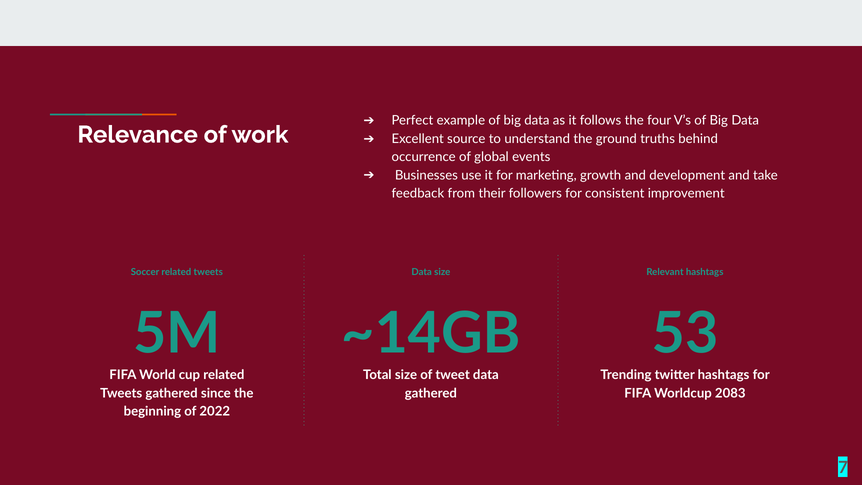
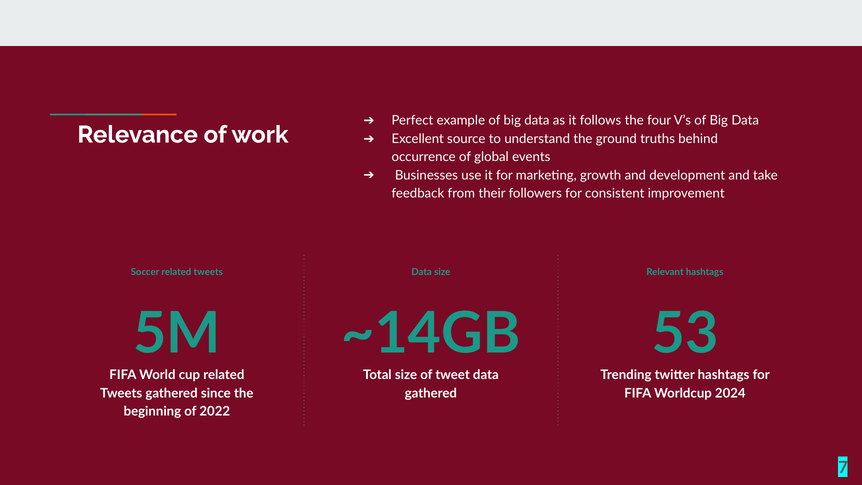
2083: 2083 -> 2024 (730, 393)
